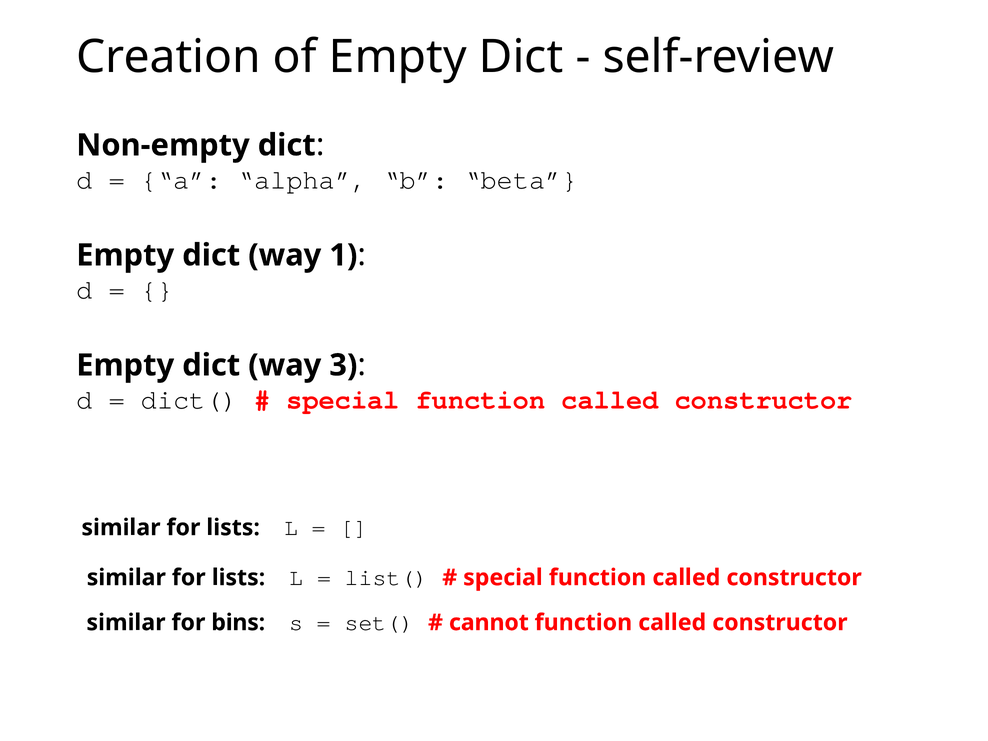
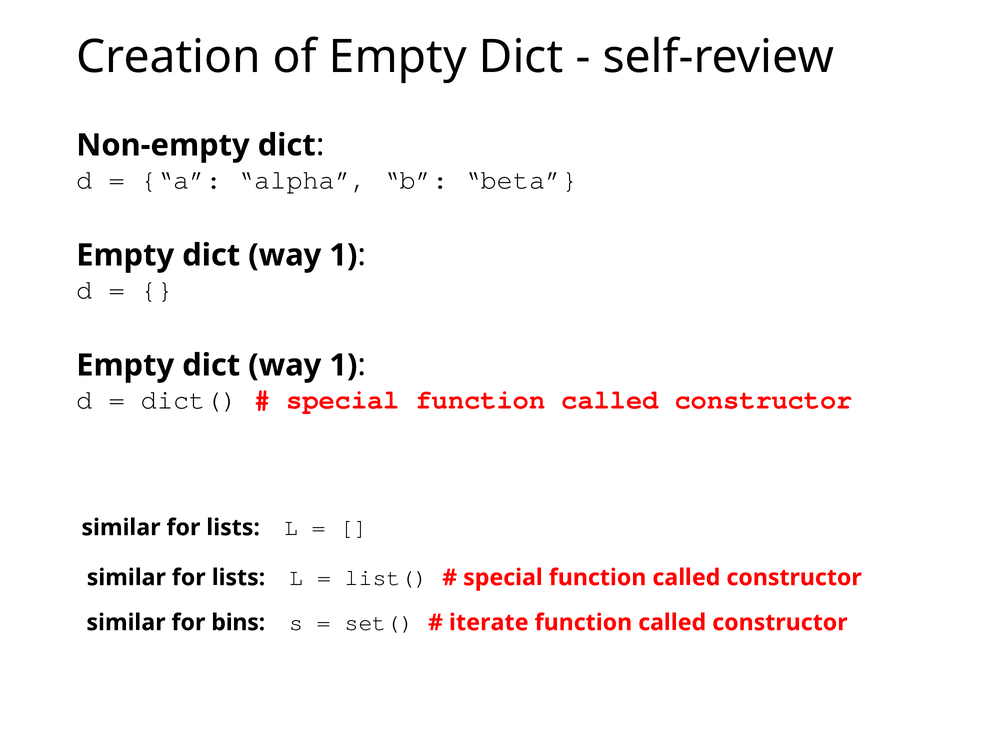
3: 3 -> 1 (343, 365)
cannot: cannot -> iterate (489, 623)
